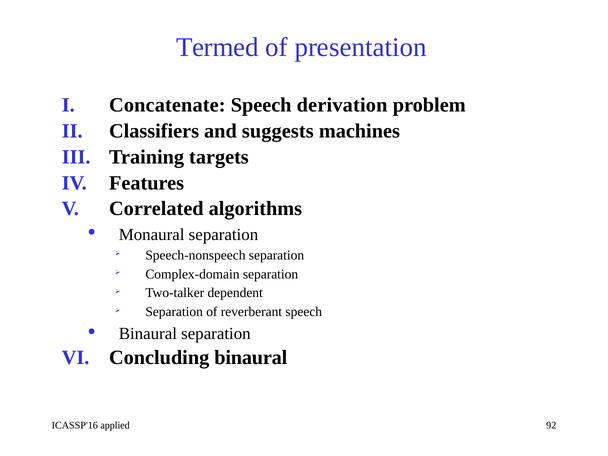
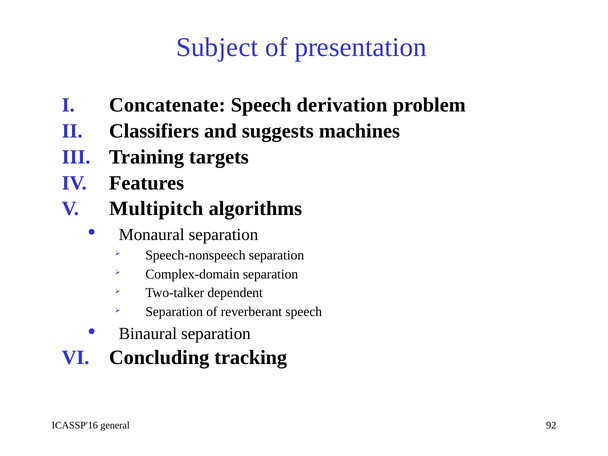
Termed: Termed -> Subject (217, 47)
Correlated: Correlated -> Multipitch (156, 209)
Concluding binaural: binaural -> tracking (251, 358)
applied: applied -> general (115, 425)
